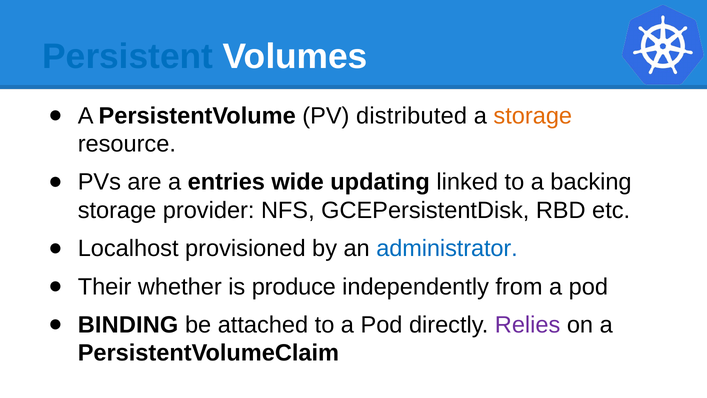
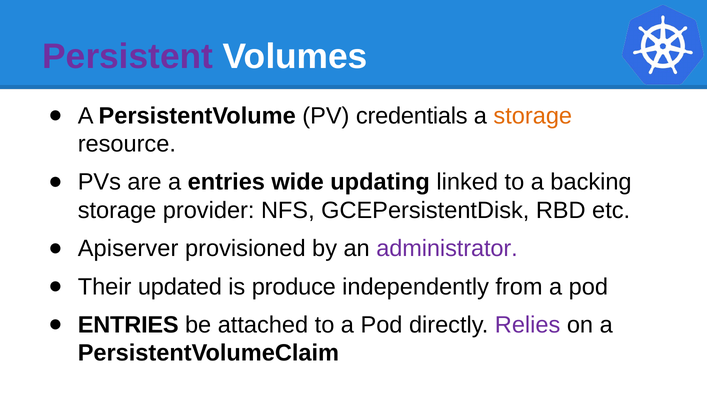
Persistent colour: blue -> purple (128, 56)
distributed: distributed -> credentials (412, 116)
Localhost: Localhost -> Apiserver (128, 248)
administrator colour: blue -> purple (447, 248)
whether: whether -> updated (180, 287)
BINDING: BINDING -> ENTRIES (128, 325)
